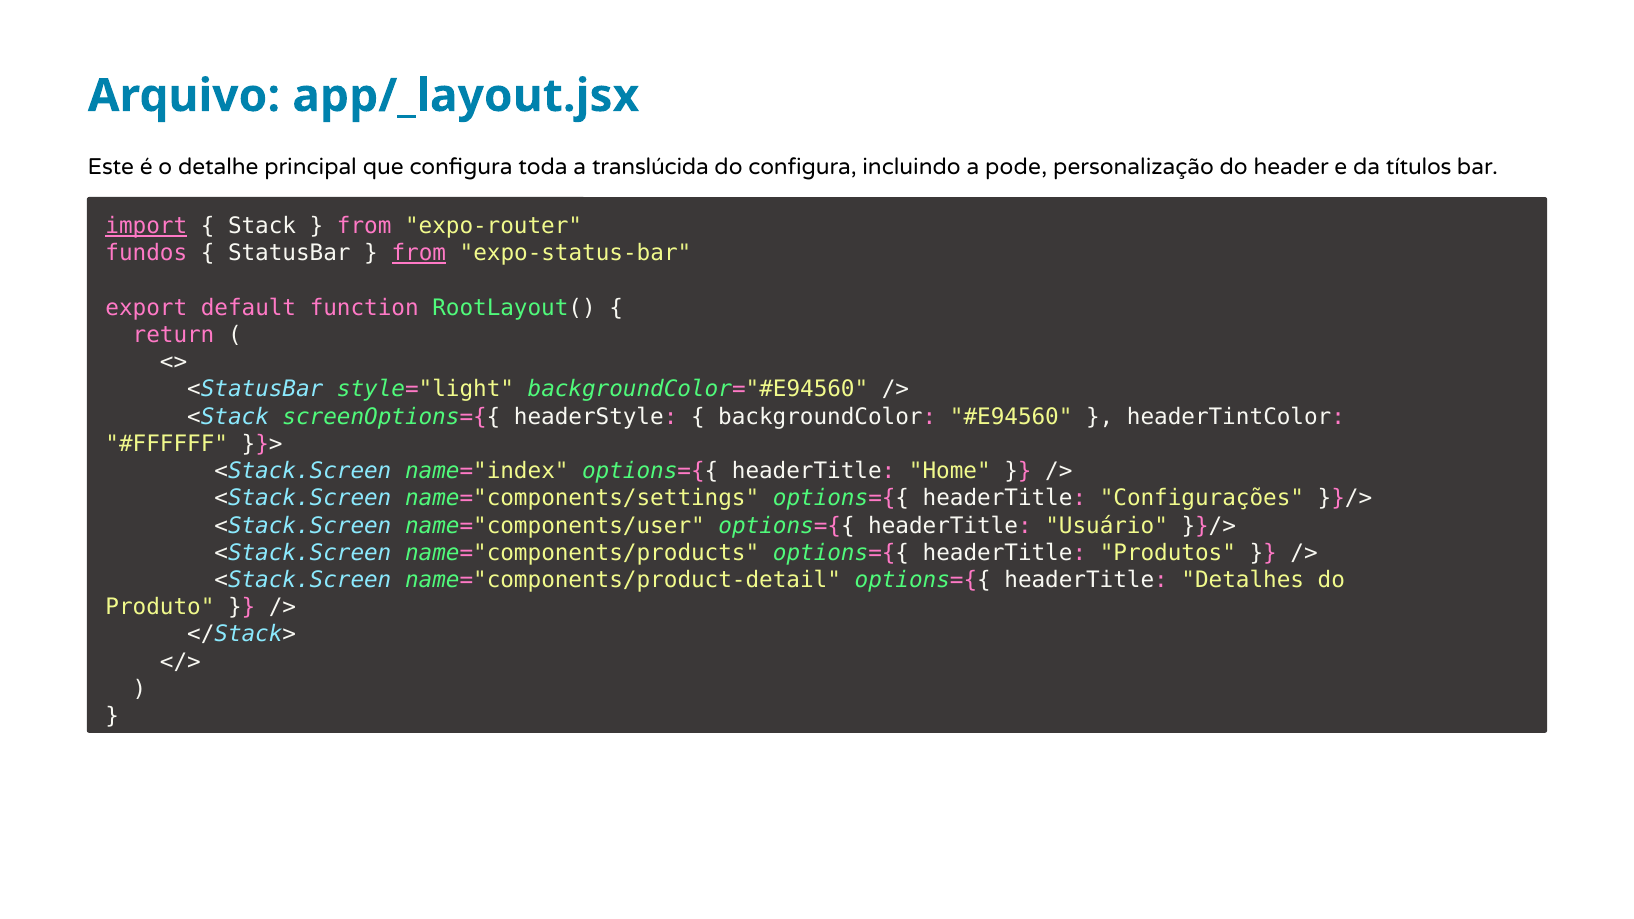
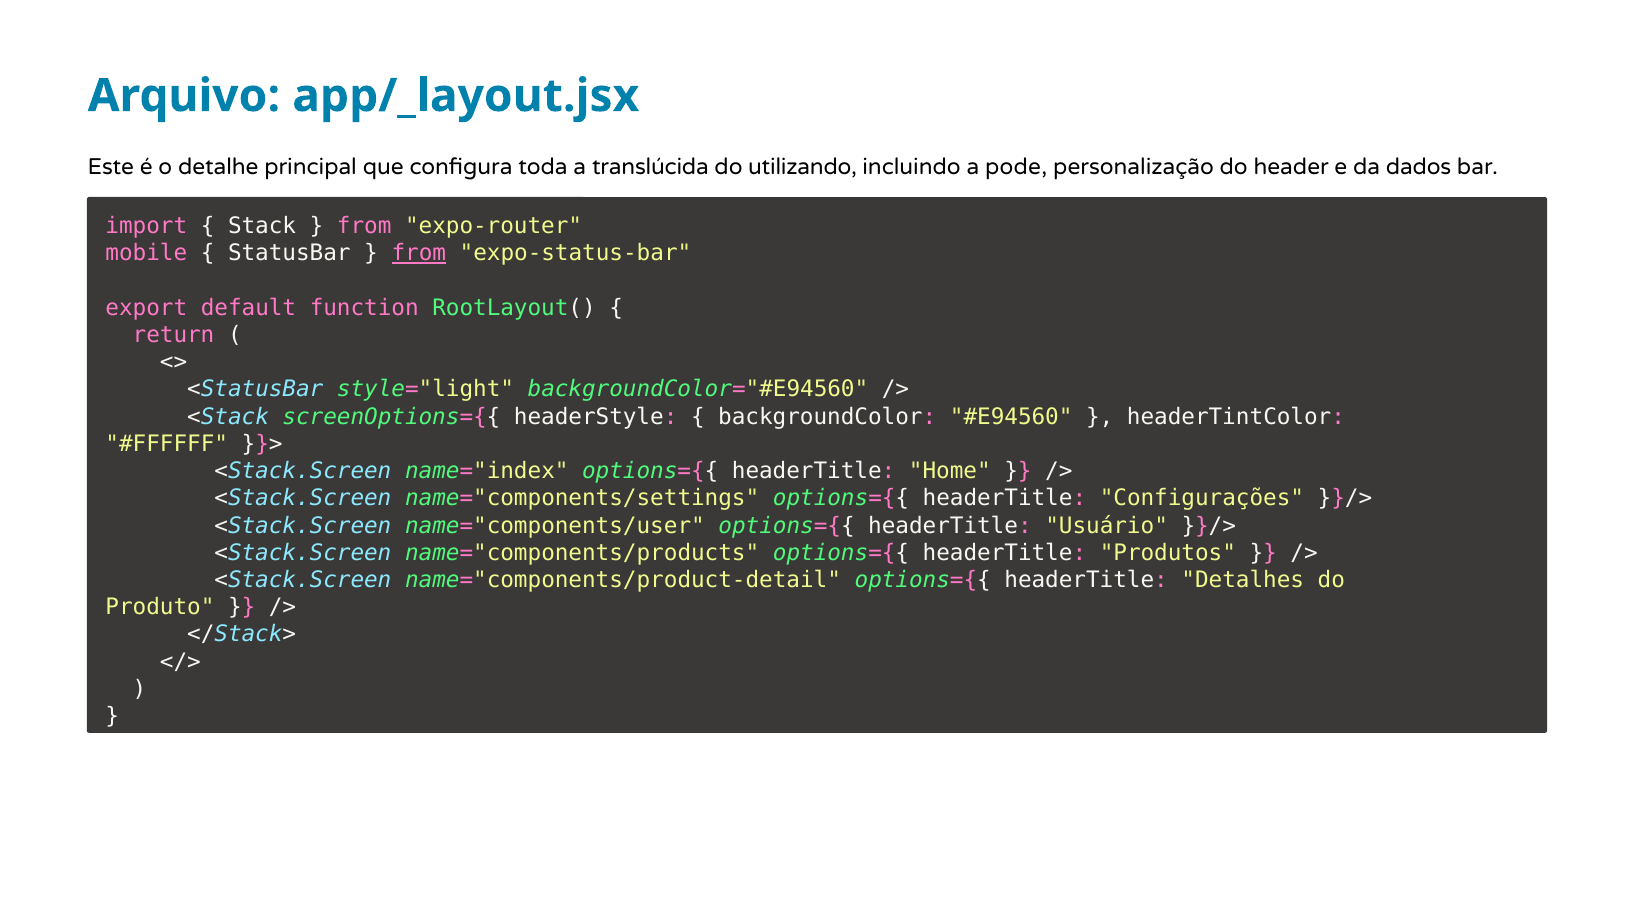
do configura: configura -> utilizando (803, 167)
títulos: títulos -> dados (1419, 167)
import underline: present -> none (146, 226)
fundos: fundos -> mobile (146, 253)
